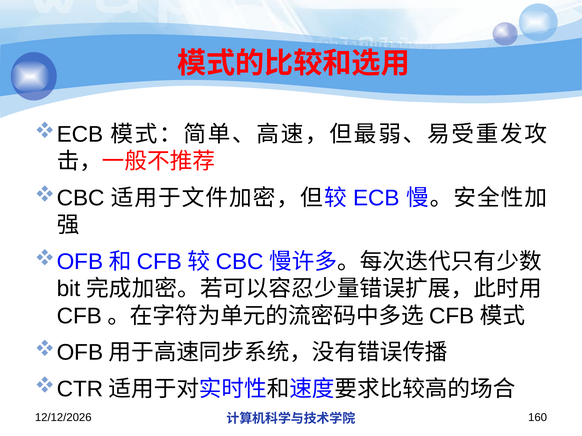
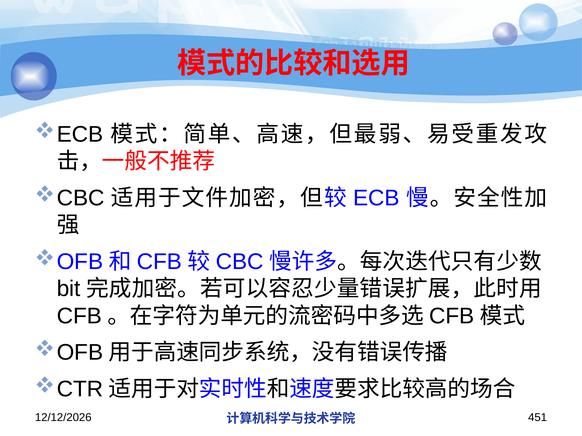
160: 160 -> 451 (538, 418)
